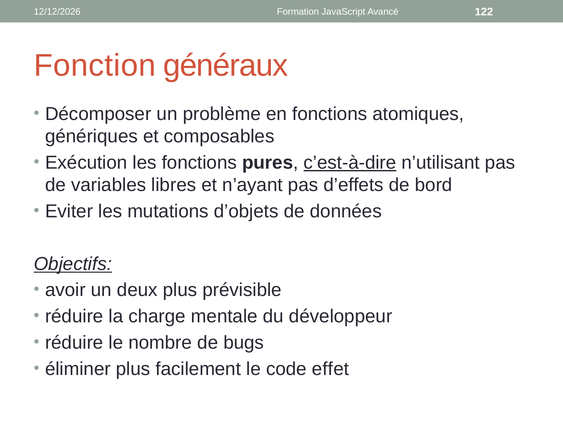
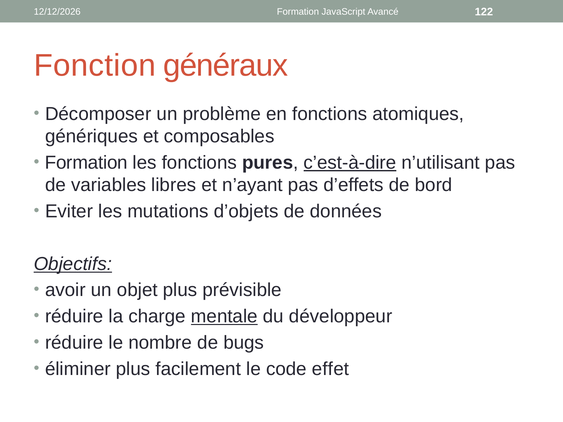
Exécution: Exécution -> Formation (86, 163)
deux: deux -> objet (137, 290)
mentale underline: none -> present (224, 317)
